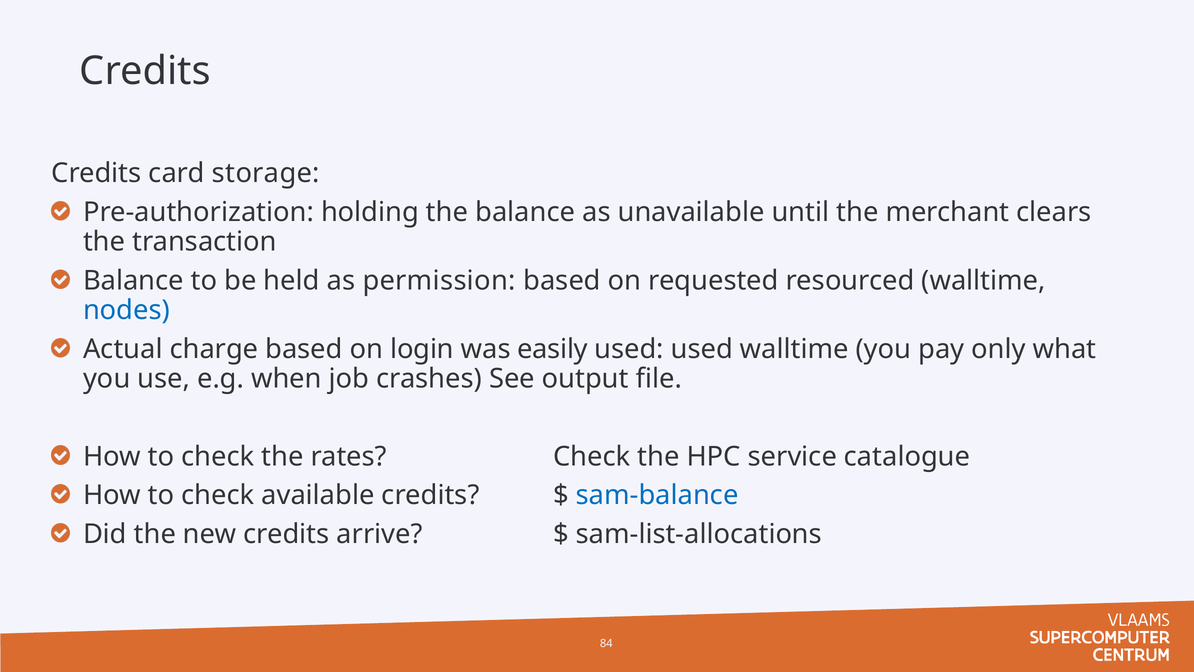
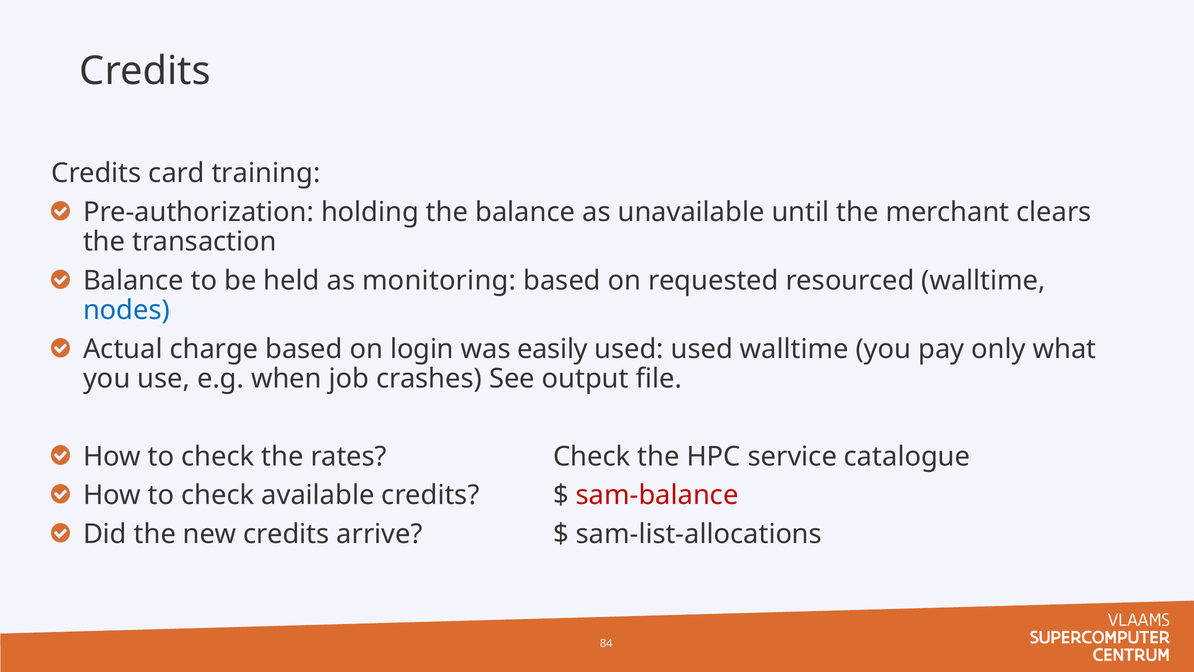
storage: storage -> training (266, 173)
permission: permission -> monitoring (439, 281)
sam-balance colour: blue -> red (657, 495)
